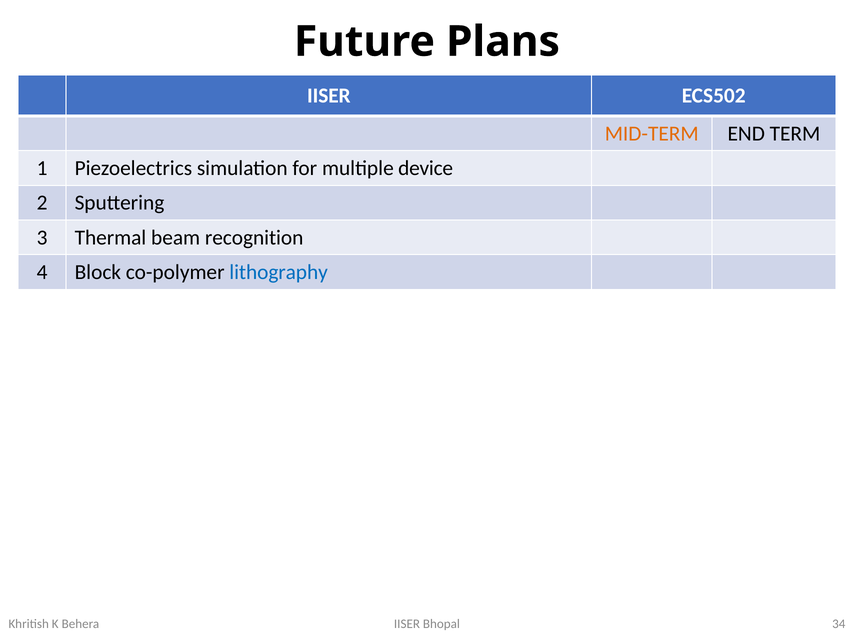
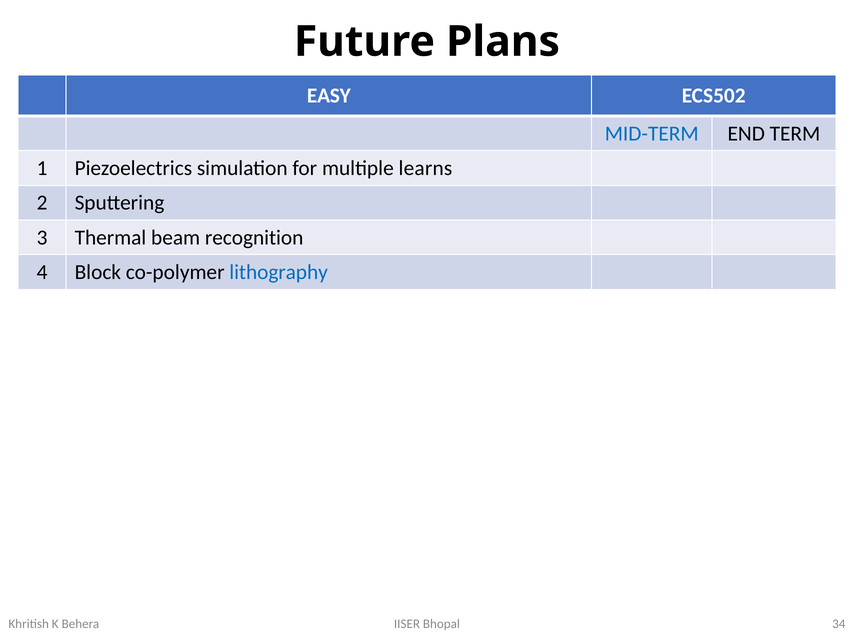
IISER: IISER -> EASY (329, 96)
MID-TERM colour: orange -> blue (652, 133)
device: device -> learns (425, 168)
